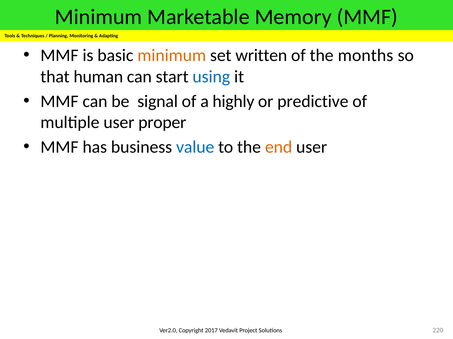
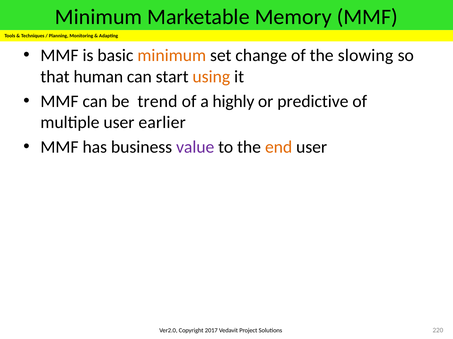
written: written -> change (261, 56)
months: months -> slowing (366, 56)
using colour: blue -> orange (211, 77)
signal: signal -> trend (157, 101)
proper: proper -> earlier (162, 123)
value colour: blue -> purple (195, 147)
